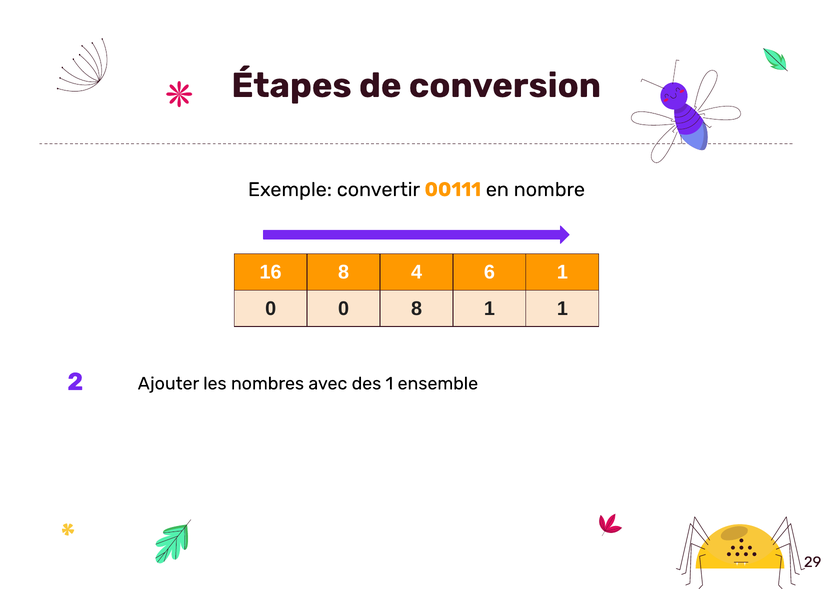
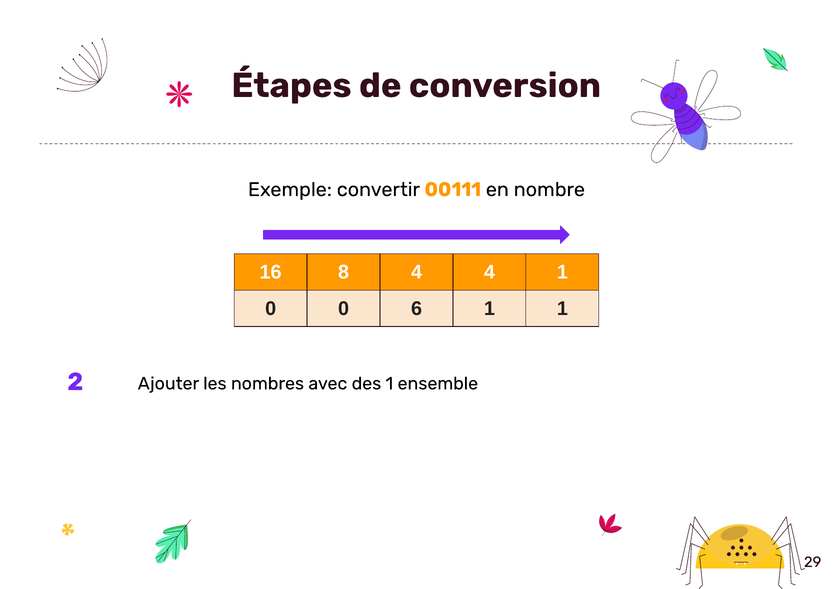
4 6: 6 -> 4 (489, 272)
0 8: 8 -> 6 (417, 309)
